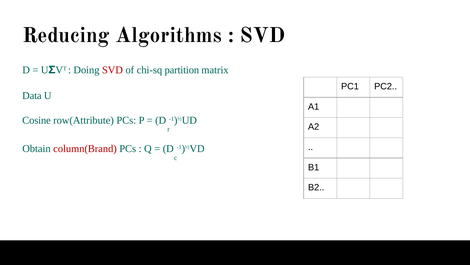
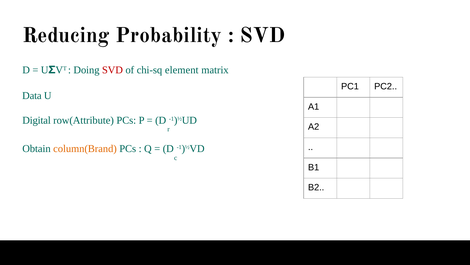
Algorithms: Algorithms -> Probability (169, 35)
partition: partition -> element (182, 70)
Cosine: Cosine -> Digital (37, 120)
column(Brand colour: red -> orange (85, 148)
